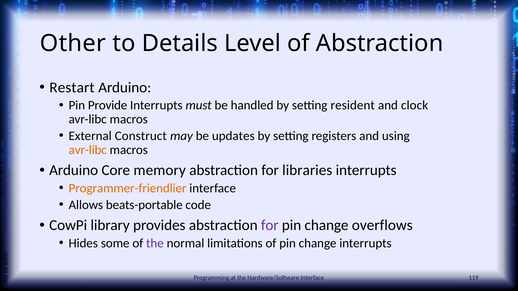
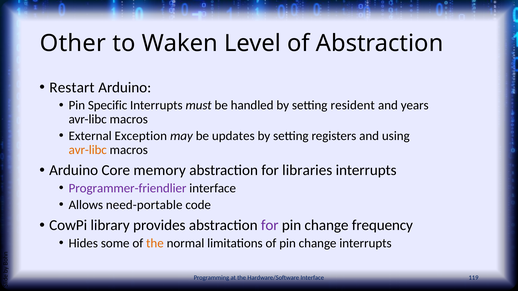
Details: Details -> Waken (180, 44)
Provide: Provide -> Specific (108, 105)
clock: clock -> years (415, 105)
Construct: Construct -> Exception (141, 136)
Programmer-friendlier colour: orange -> purple (128, 188)
beats-portable: beats-portable -> need-portable (144, 205)
overflows: overflows -> frequency (382, 226)
the colour: purple -> orange (155, 243)
